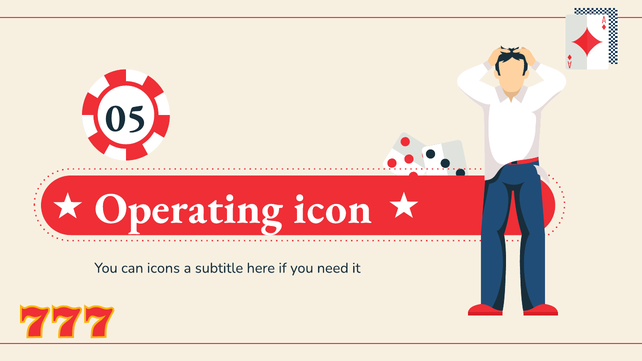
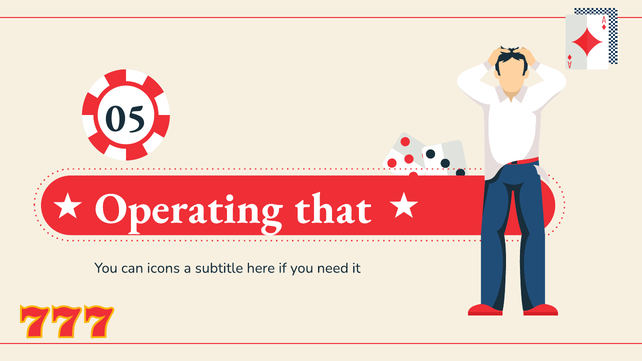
icon: icon -> that (333, 208)
